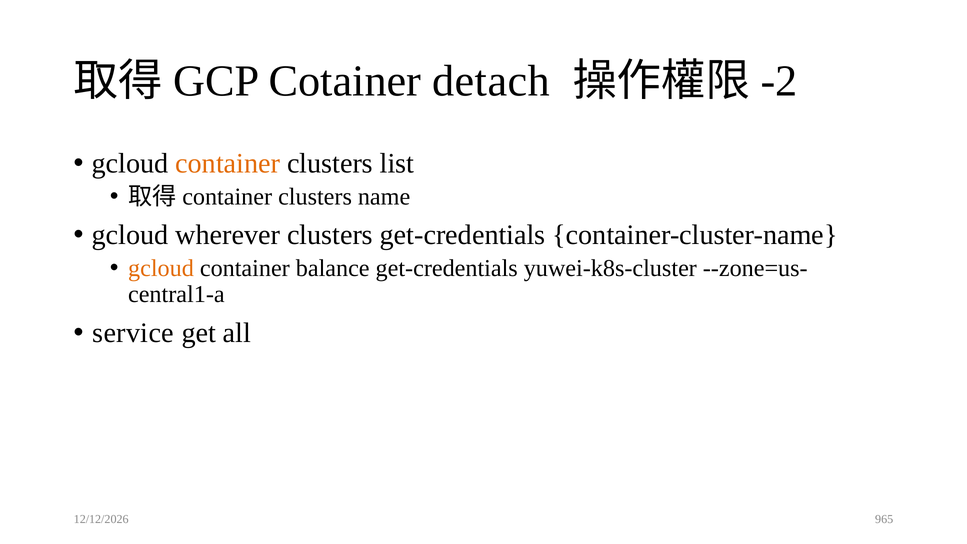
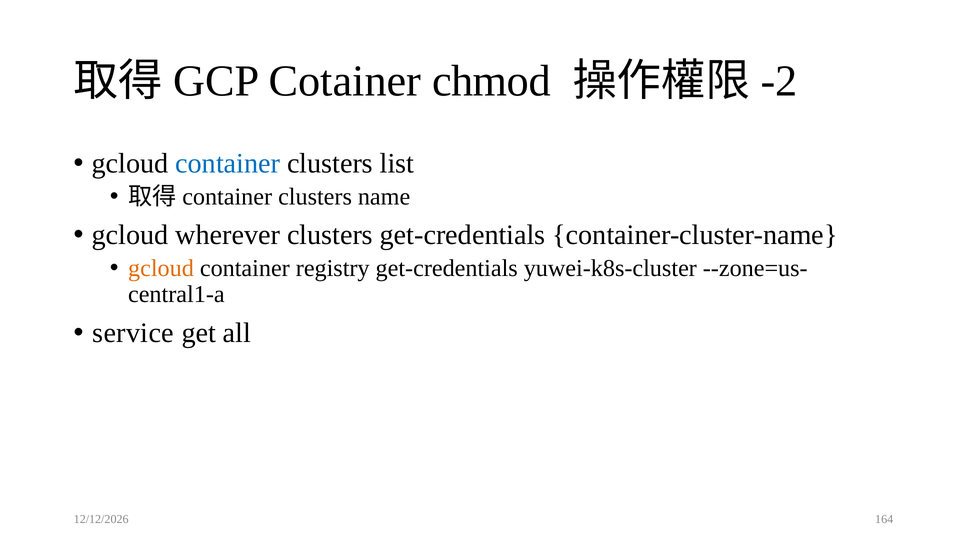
detach: detach -> chmod (491, 81)
container colour: orange -> blue (228, 163)
balance: balance -> registry (333, 268)
965: 965 -> 164 (884, 519)
